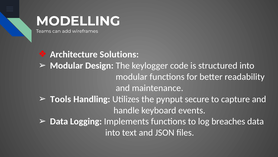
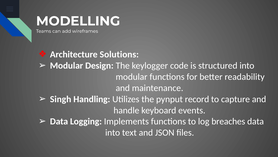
Tools: Tools -> Singh (61, 99)
secure: secure -> record (197, 99)
